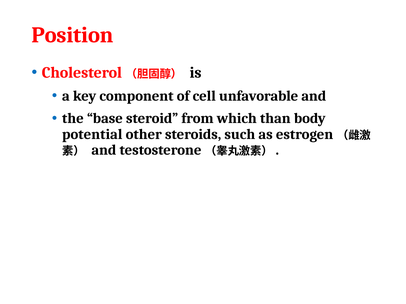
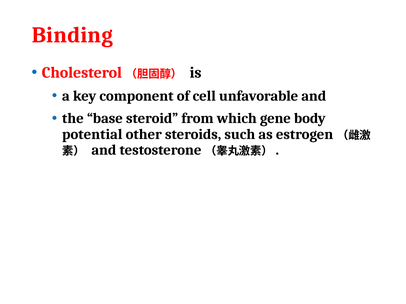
Position: Position -> Binding (72, 35)
than: than -> gene (275, 119)
